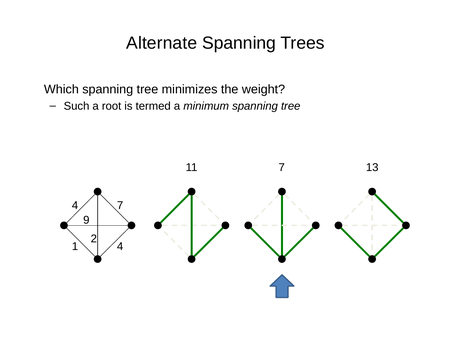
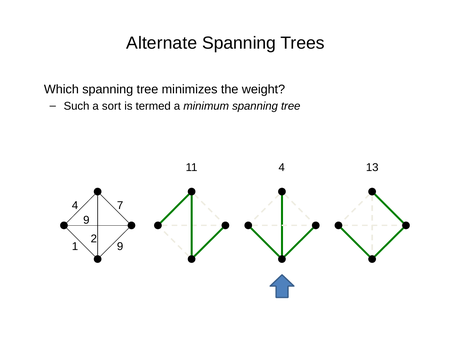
root: root -> sort (112, 106)
11 7: 7 -> 4 (282, 168)
1 4: 4 -> 9 (120, 247)
